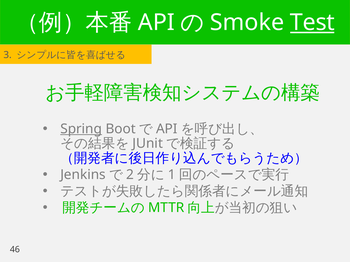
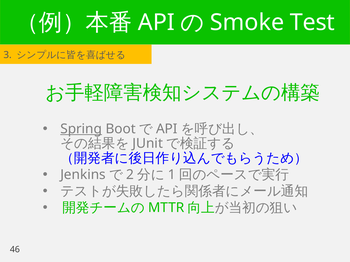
Test underline: present -> none (312, 22)
